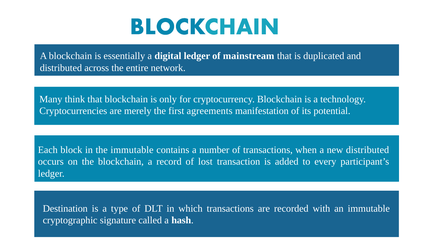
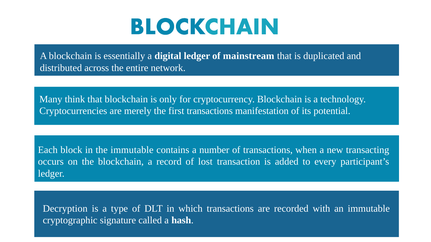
first agreements: agreements -> transactions (210, 111)
new distributed: distributed -> transacting (368, 150)
Destination: Destination -> Decryption (65, 209)
